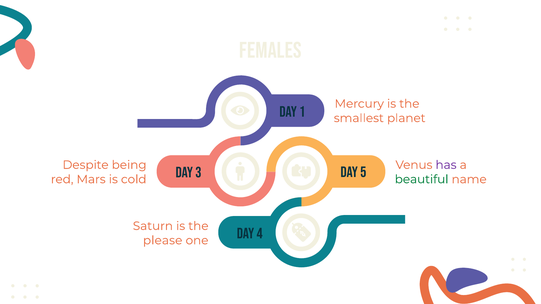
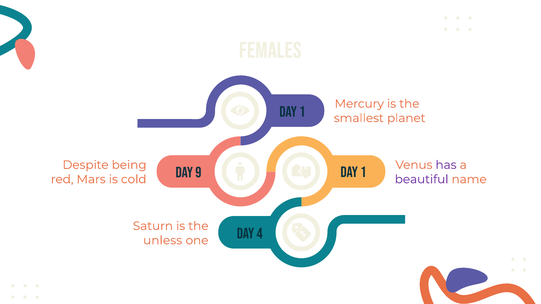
3: 3 -> 9 (198, 173)
5: 5 -> 1 (363, 173)
beautiful colour: green -> purple (422, 179)
please: please -> unless (163, 241)
